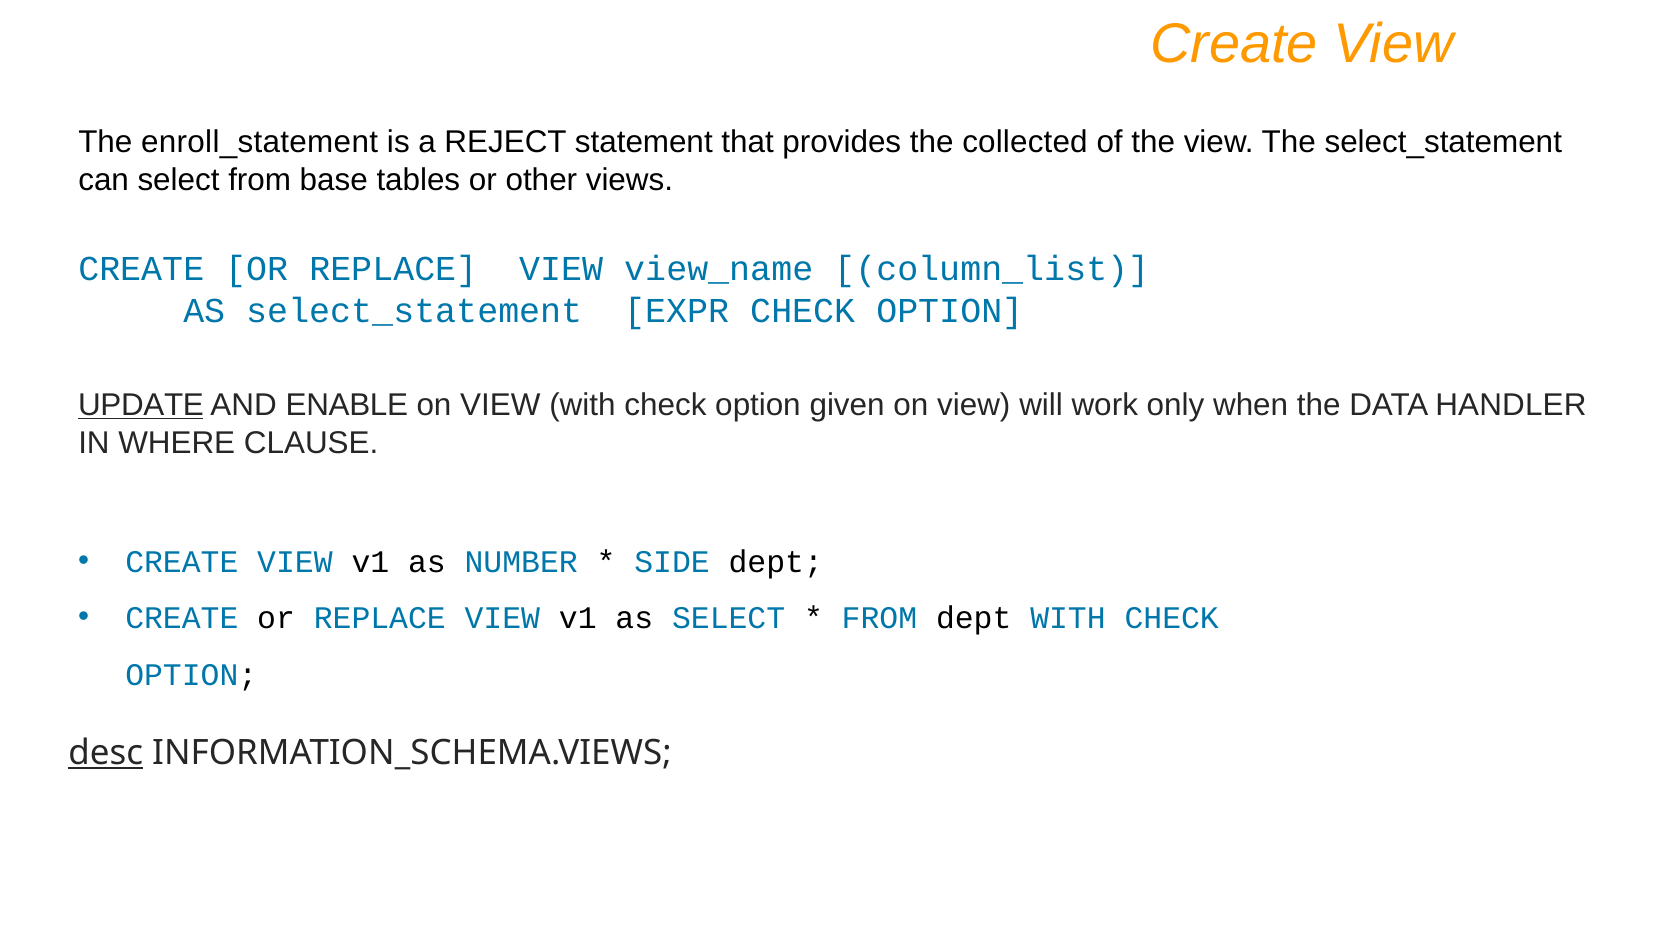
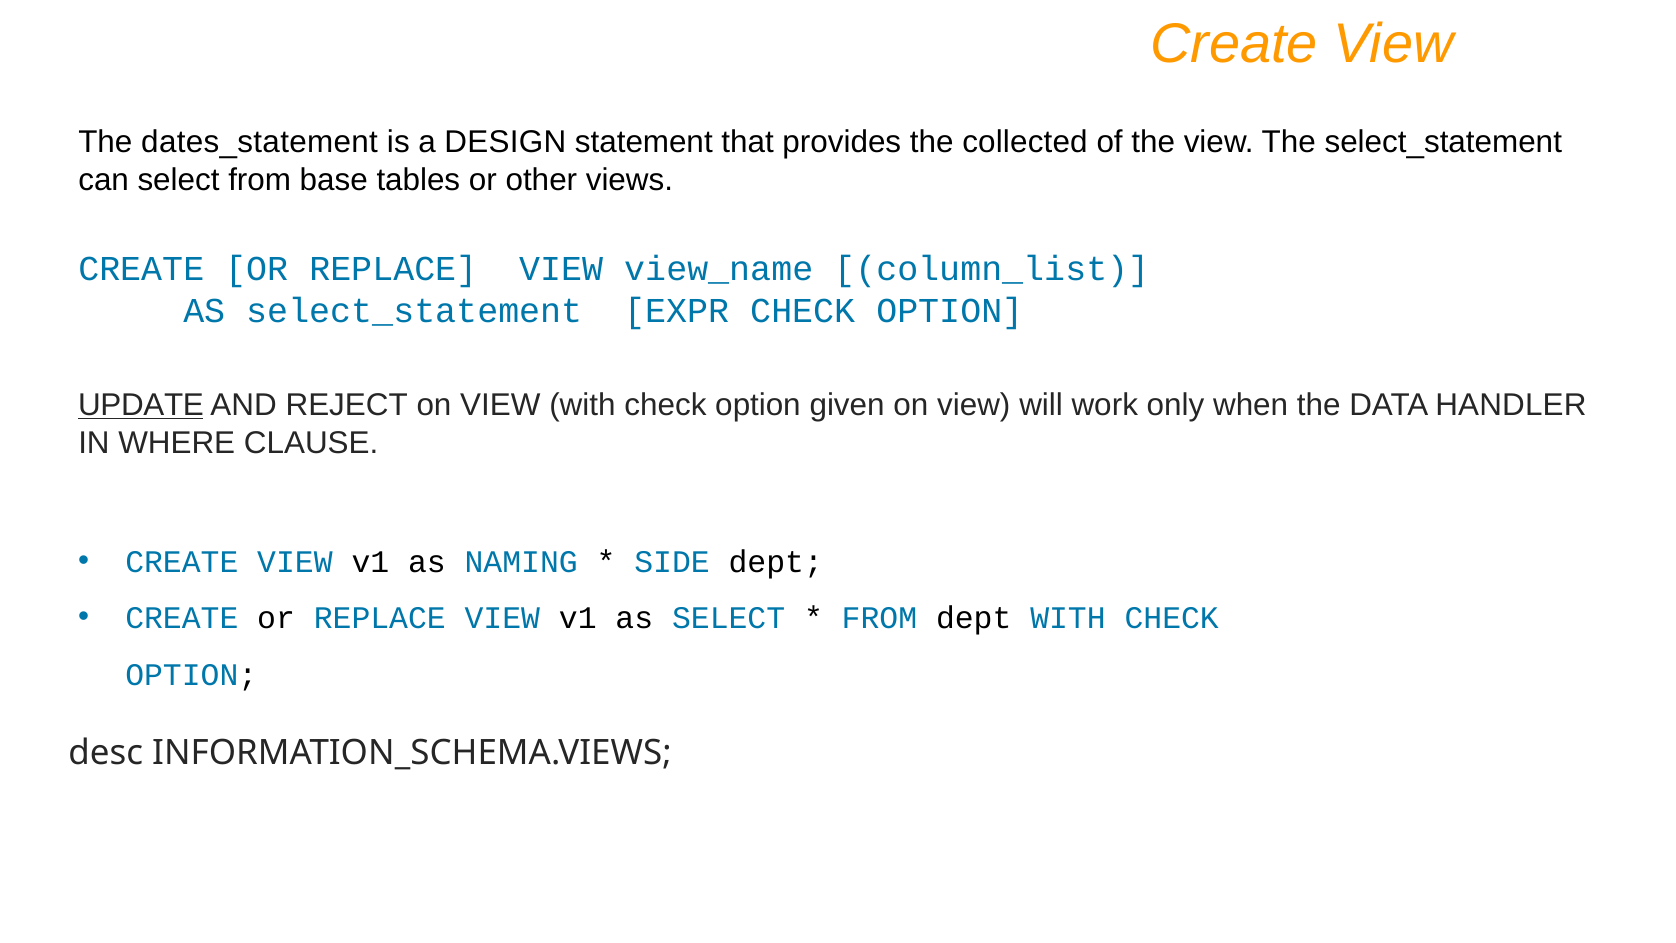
enroll_statement: enroll_statement -> dates_statement (260, 142)
REJECT: REJECT -> DESIGN (505, 142)
ENABLE: ENABLE -> REJECT (347, 405)
NUMBER: NUMBER -> NAMING (521, 562)
desc underline: present -> none (106, 752)
